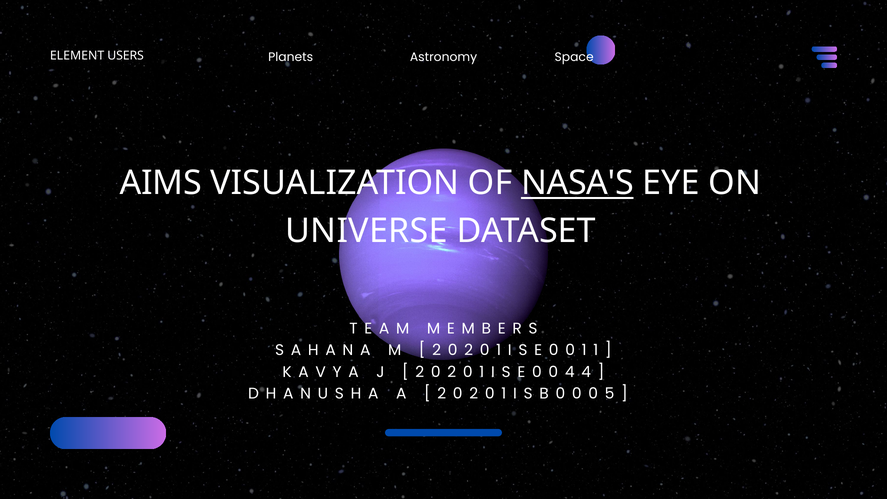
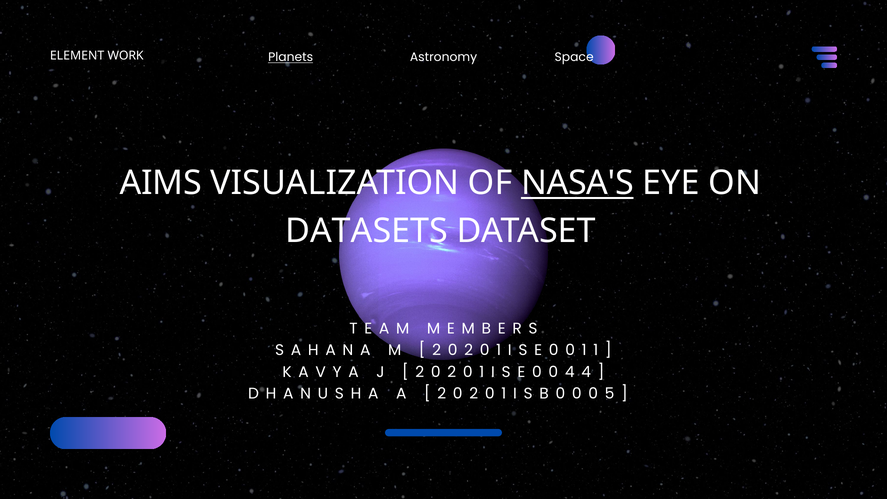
USERS: USERS -> WORK (126, 55)
Planets underline: none -> present (291, 57)
UNIVERSE: UNIVERSE -> DATASETS (367, 231)
